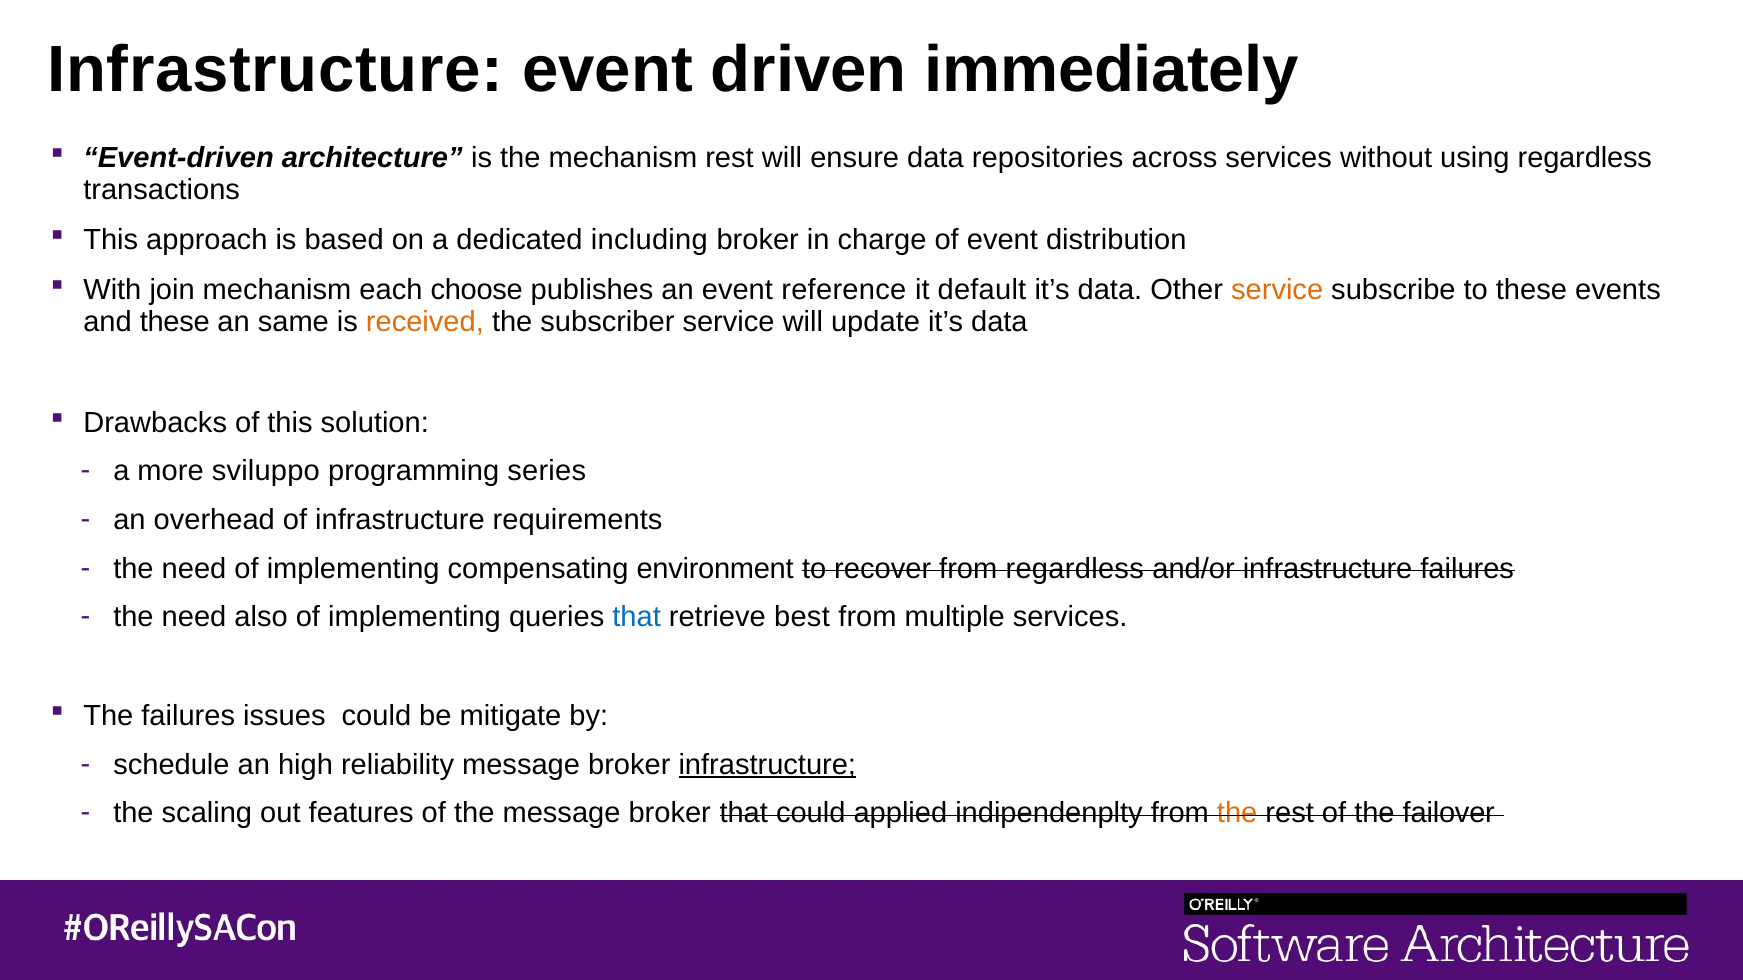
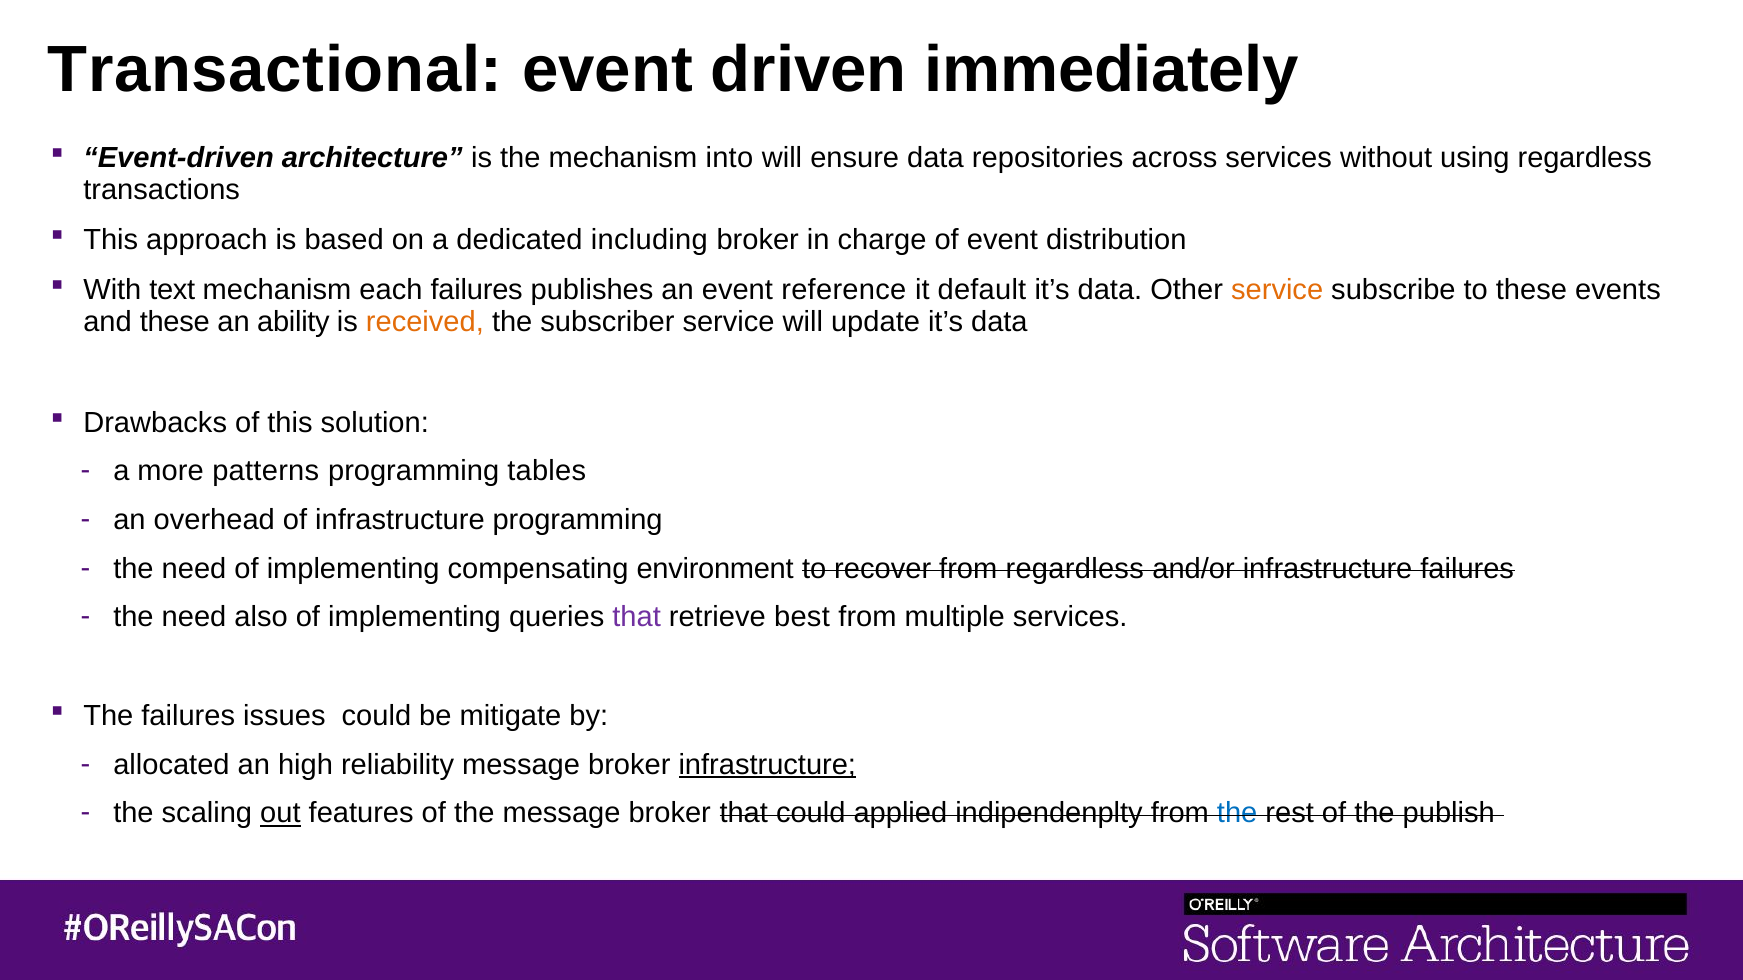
Infrastructure: Infrastructure -> Transactional (275, 70)
mechanism rest: rest -> into (729, 158)
join: join -> text (172, 291)
each choose: choose -> failures (477, 291)
same: same -> ability (293, 322)
sviluppo: sviluppo -> patterns (266, 471)
series: series -> tables (547, 471)
infrastructure requirements: requirements -> programming (578, 520)
that colour: blue -> purple (637, 617)
schedule: schedule -> allocated (171, 765)
out underline: none -> present (280, 814)
the colour: orange -> blue (1237, 814)
failover: failover -> publish (1449, 814)
